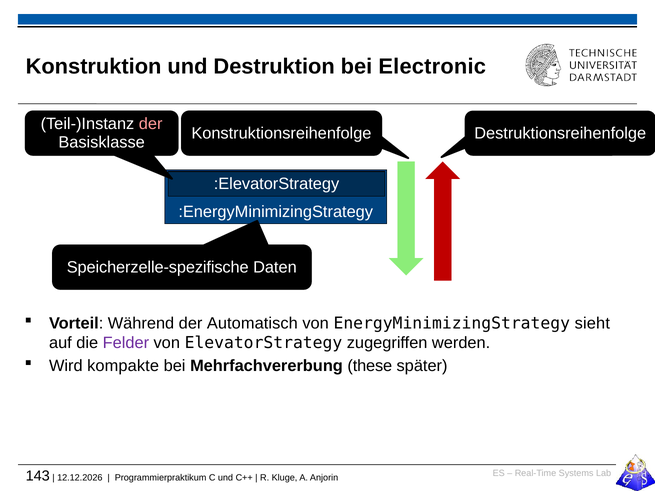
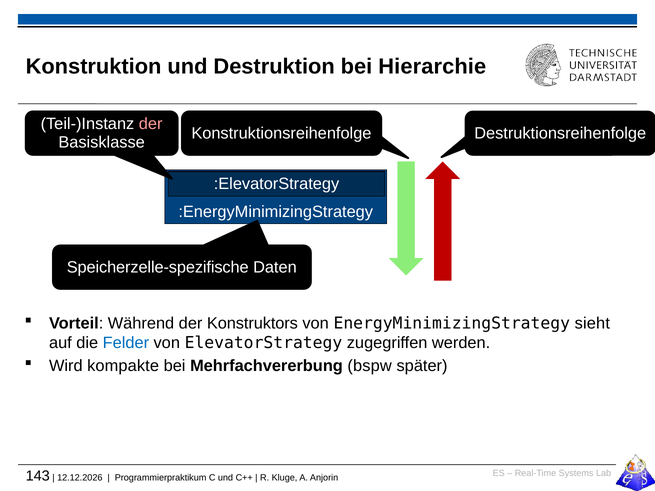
Electronic: Electronic -> Hierarchie (432, 67)
Automatisch: Automatisch -> Konstruktors (252, 324)
Felder colour: purple -> blue (126, 343)
these: these -> bspw (370, 366)
